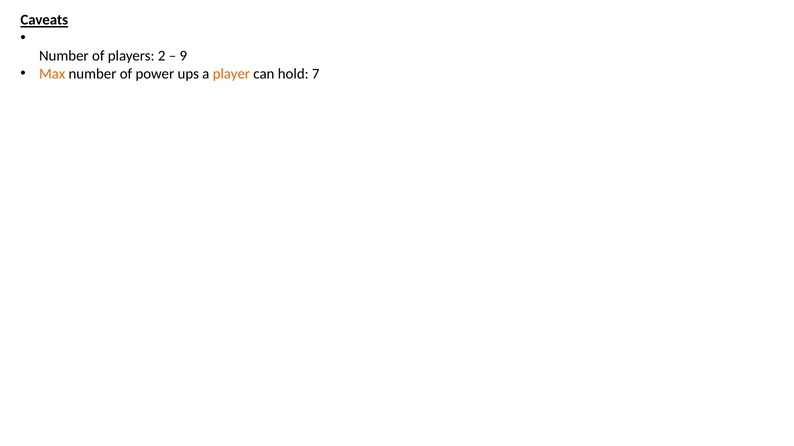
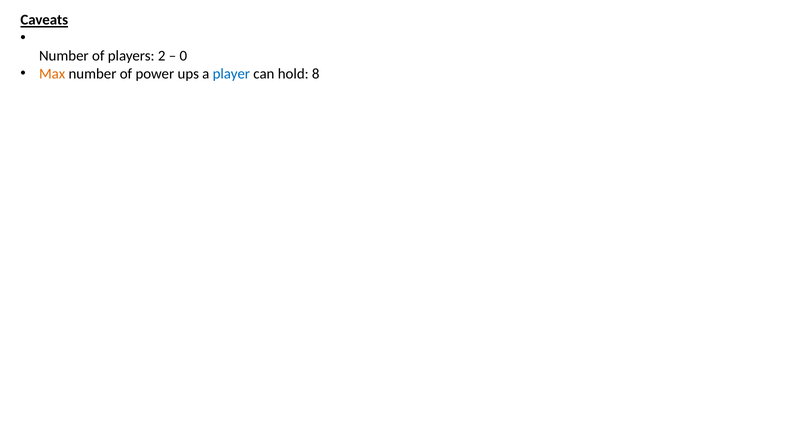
9: 9 -> 0 (183, 56)
player colour: orange -> blue (231, 74)
7: 7 -> 8 (316, 74)
